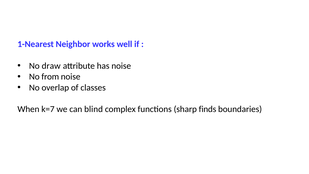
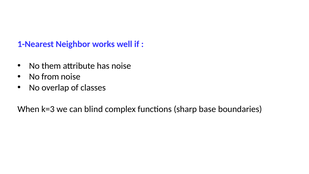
draw: draw -> them (51, 66)
k=7: k=7 -> k=3 (48, 109)
finds: finds -> base (207, 109)
